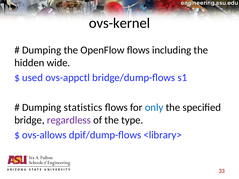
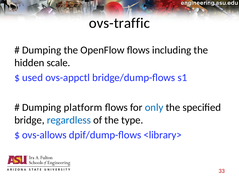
ovs-kernel: ovs-kernel -> ovs-traffic (119, 23)
wide: wide -> scale (58, 63)
statistics: statistics -> platform (83, 108)
regardless colour: purple -> blue (69, 120)
